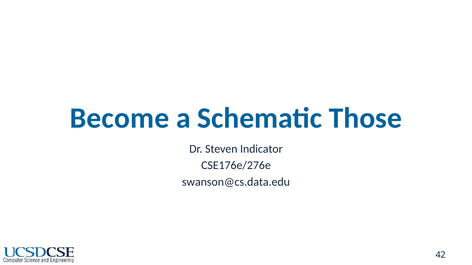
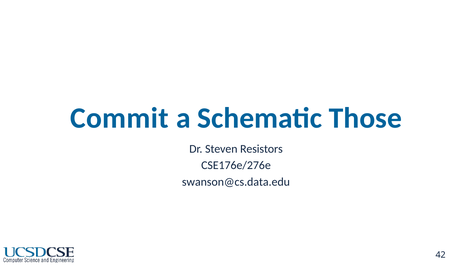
Become: Become -> Commit (119, 118)
Indicator: Indicator -> Resistors (261, 149)
